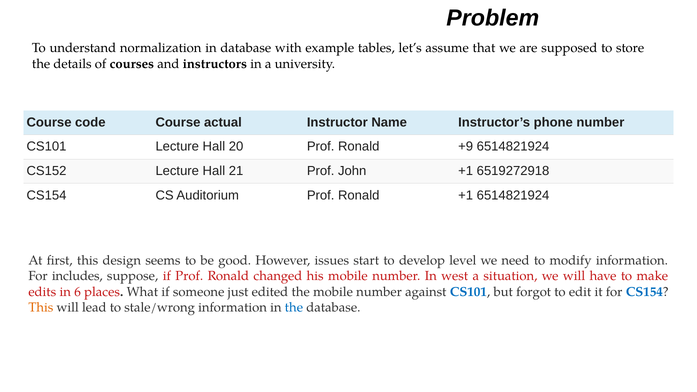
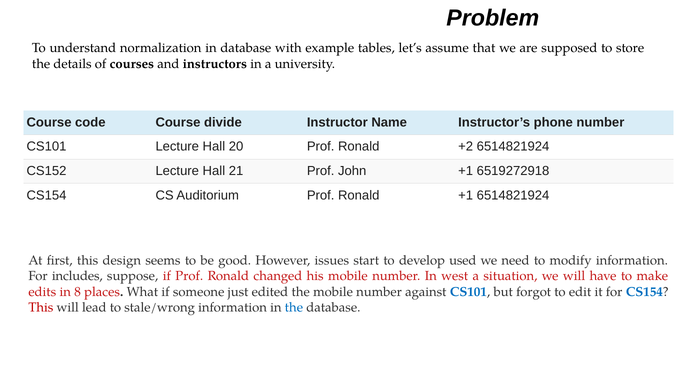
actual: actual -> divide (223, 123)
+9: +9 -> +2 (466, 147)
level: level -> used (463, 260)
6: 6 -> 8 (78, 292)
This colour: orange -> red (41, 307)
